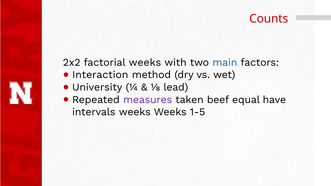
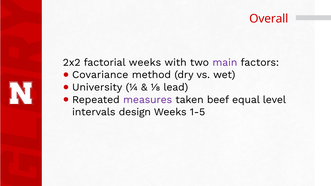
Counts: Counts -> Overall (269, 19)
main colour: blue -> purple (225, 62)
Interaction: Interaction -> Covariance (100, 75)
have: have -> level (274, 100)
intervals weeks: weeks -> design (135, 112)
